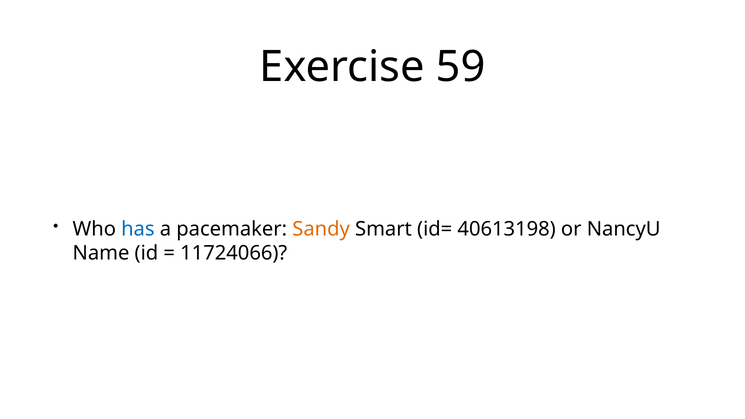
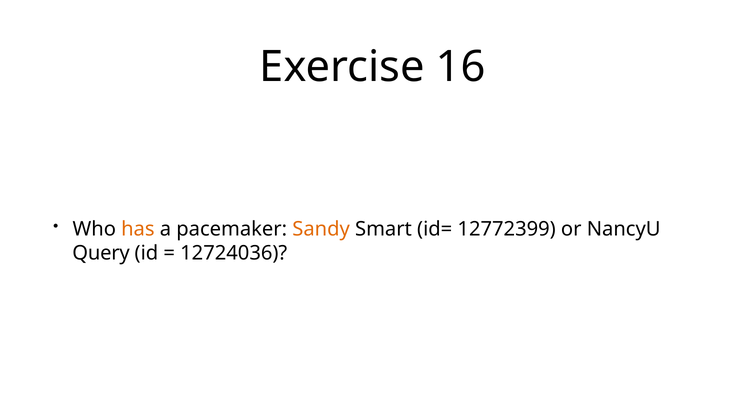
59: 59 -> 16 (461, 67)
has colour: blue -> orange (138, 229)
40613198: 40613198 -> 12772399 (507, 229)
Name: Name -> Query (101, 253)
11724066: 11724066 -> 12724036 (234, 253)
